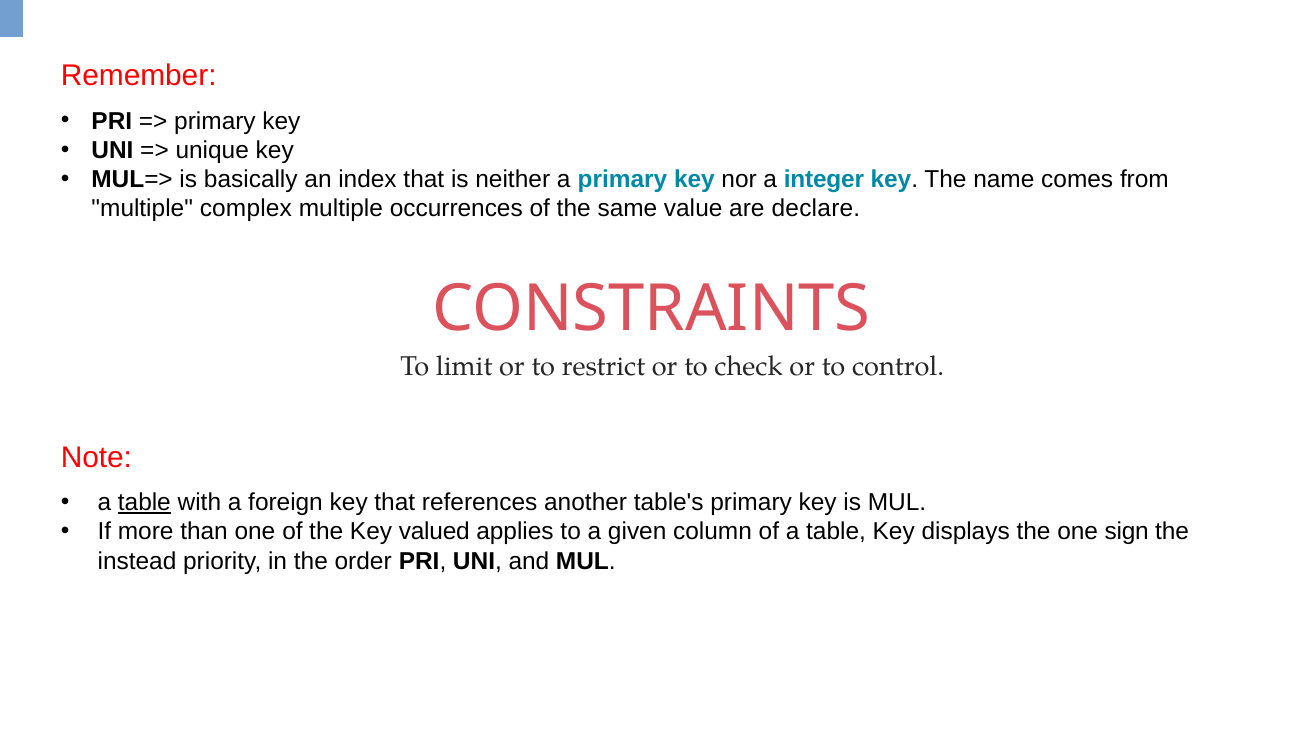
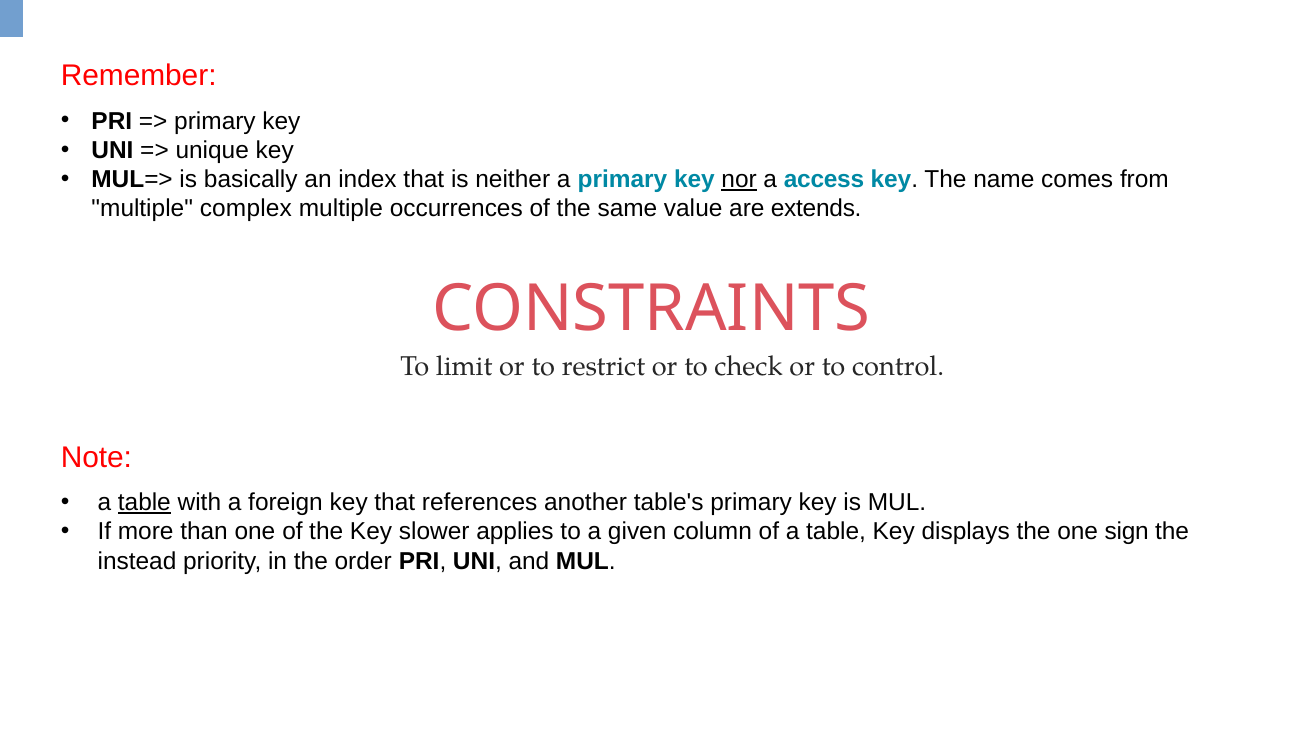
nor underline: none -> present (739, 180)
integer: integer -> access (824, 180)
declare: declare -> extends (816, 209)
valued: valued -> slower (434, 532)
